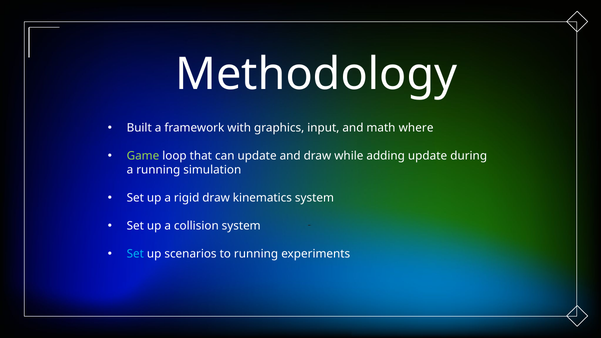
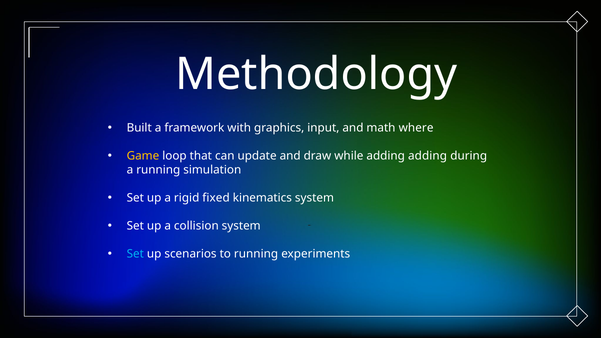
Game colour: light green -> yellow (143, 156)
adding update: update -> adding (428, 156)
rigid draw: draw -> fixed (216, 198)
